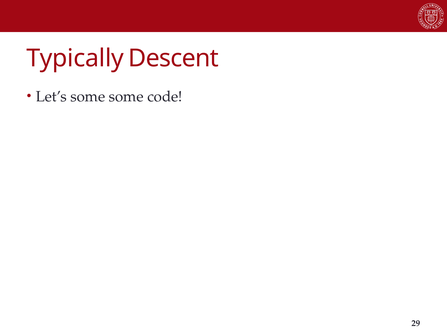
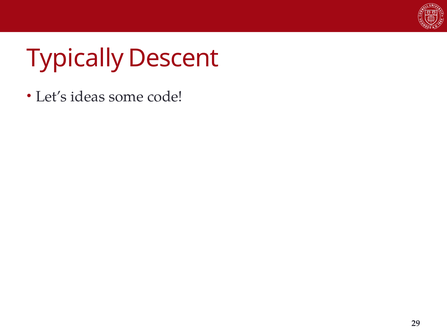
Let’s some: some -> ideas (88, 97)
